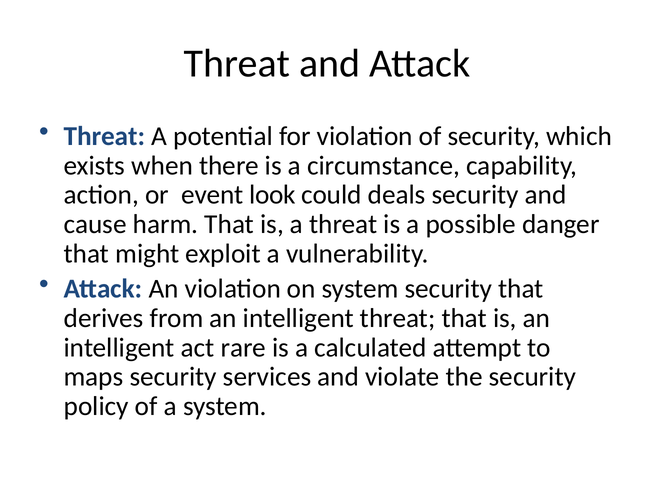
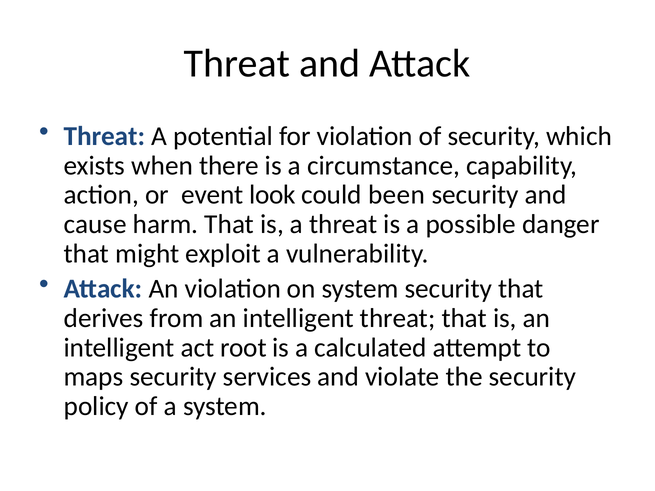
deals: deals -> been (397, 195)
rare: rare -> root (243, 348)
